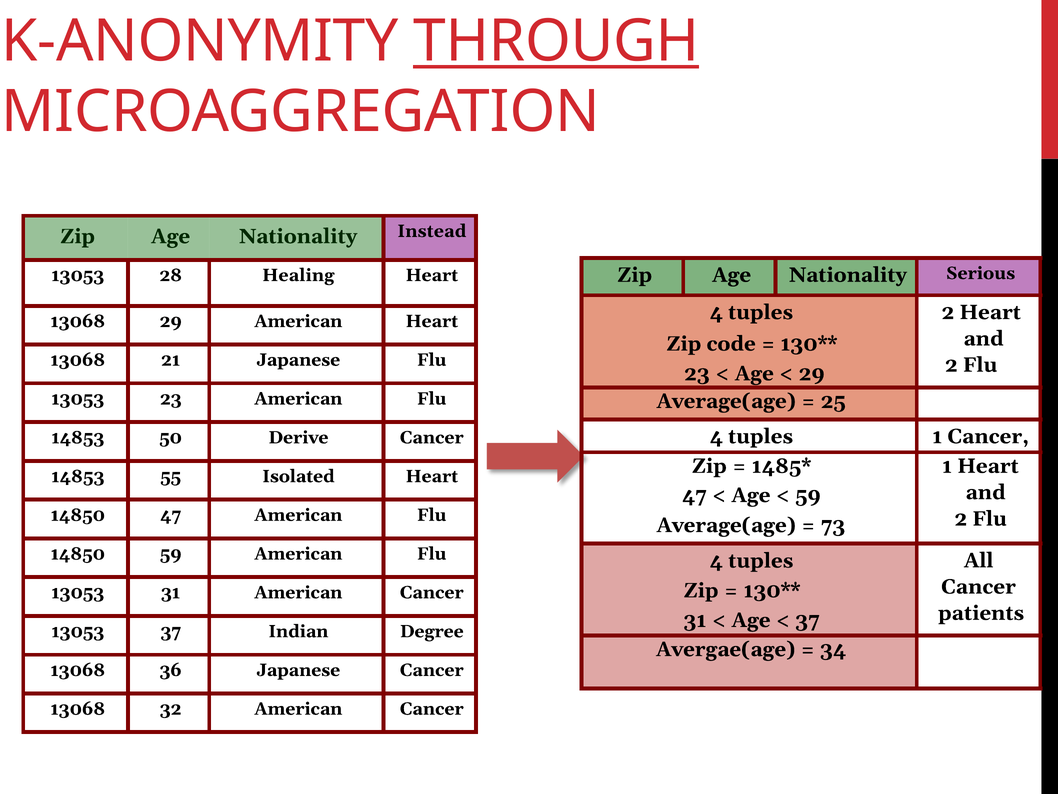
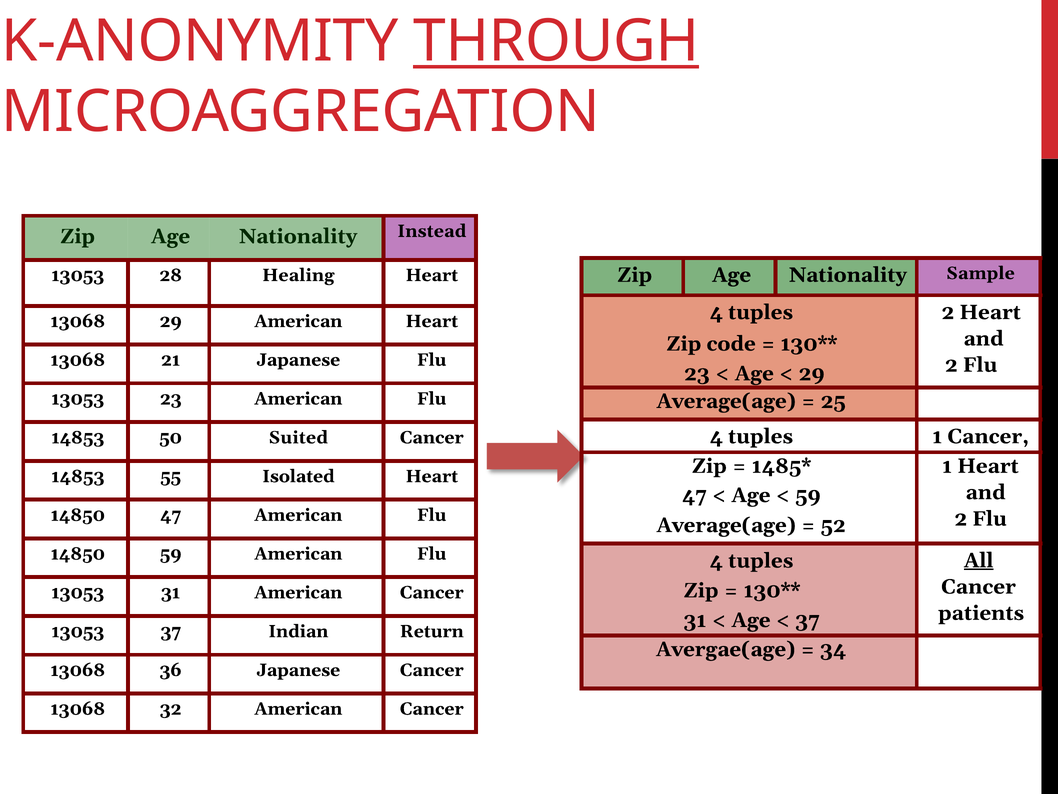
Serious: Serious -> Sample (981, 273)
Derive: Derive -> Suited (298, 437)
73: 73 -> 52 (833, 525)
All underline: none -> present (979, 560)
Degree: Degree -> Return (432, 631)
